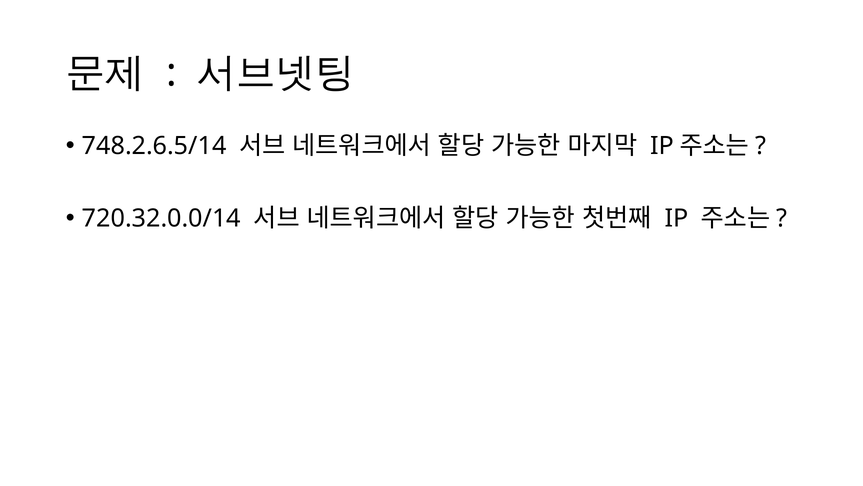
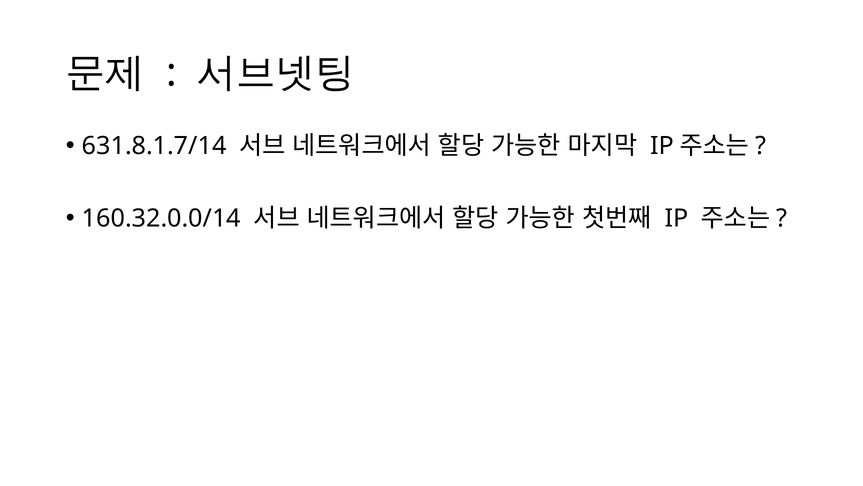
748.2.6.5/14: 748.2.6.5/14 -> 631.8.1.7/14 (154, 146)
720.32.0.0/14: 720.32.0.0/14 -> 160.32.0.0/14 (161, 218)
